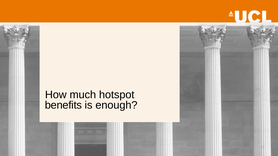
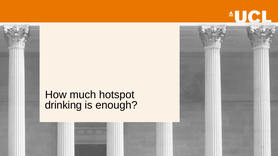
benefits: benefits -> drinking (63, 105)
